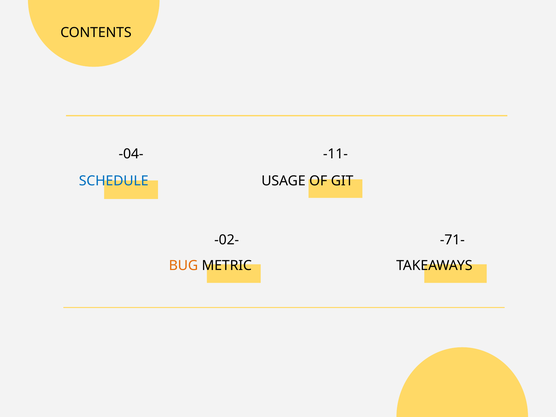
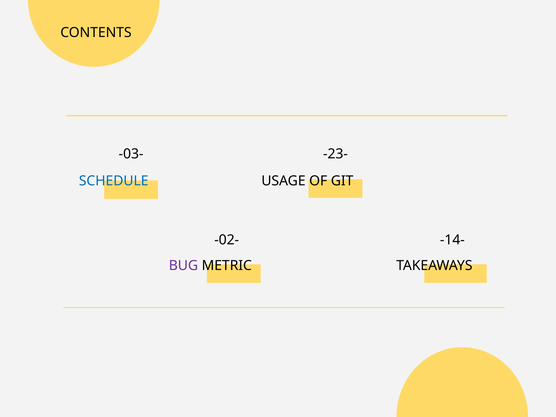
-04-: -04- -> -03- (131, 154)
-11-: -11- -> -23- (335, 154)
-71-: -71- -> -14- (452, 240)
BUG colour: orange -> purple (183, 266)
